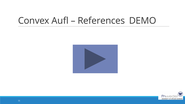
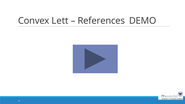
Aufl: Aufl -> Lett (60, 21)
